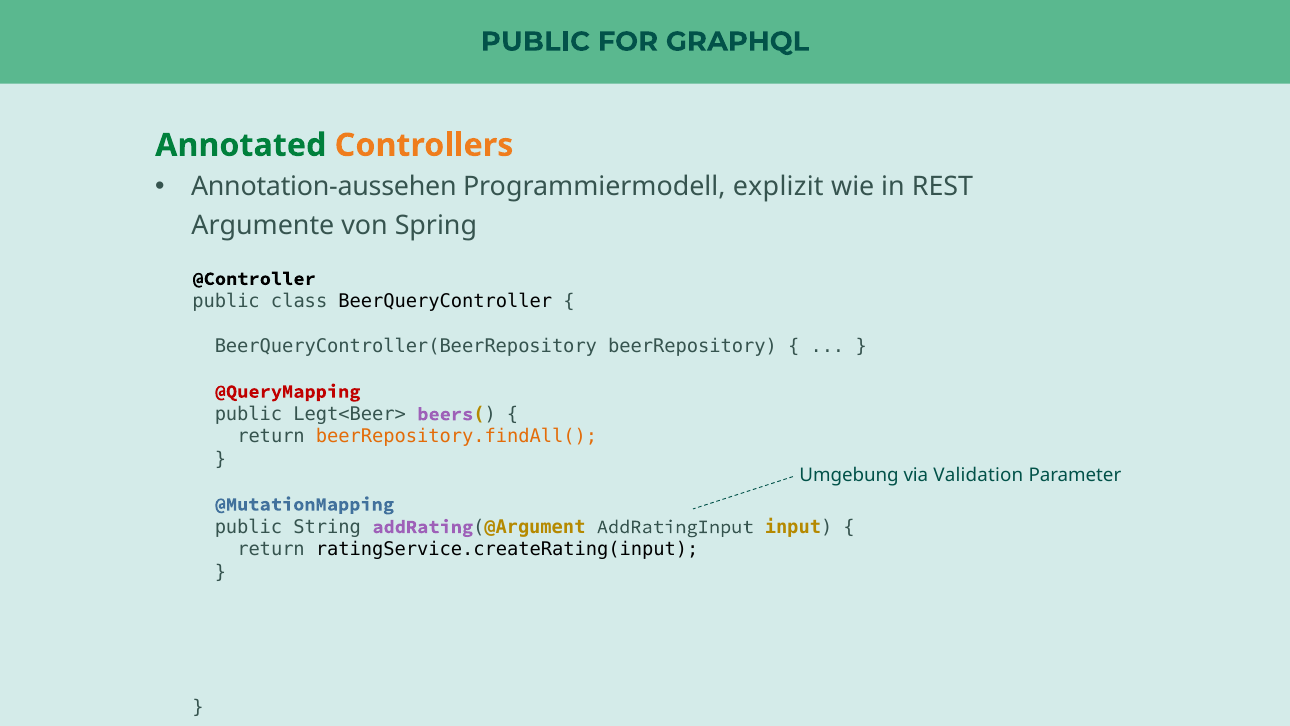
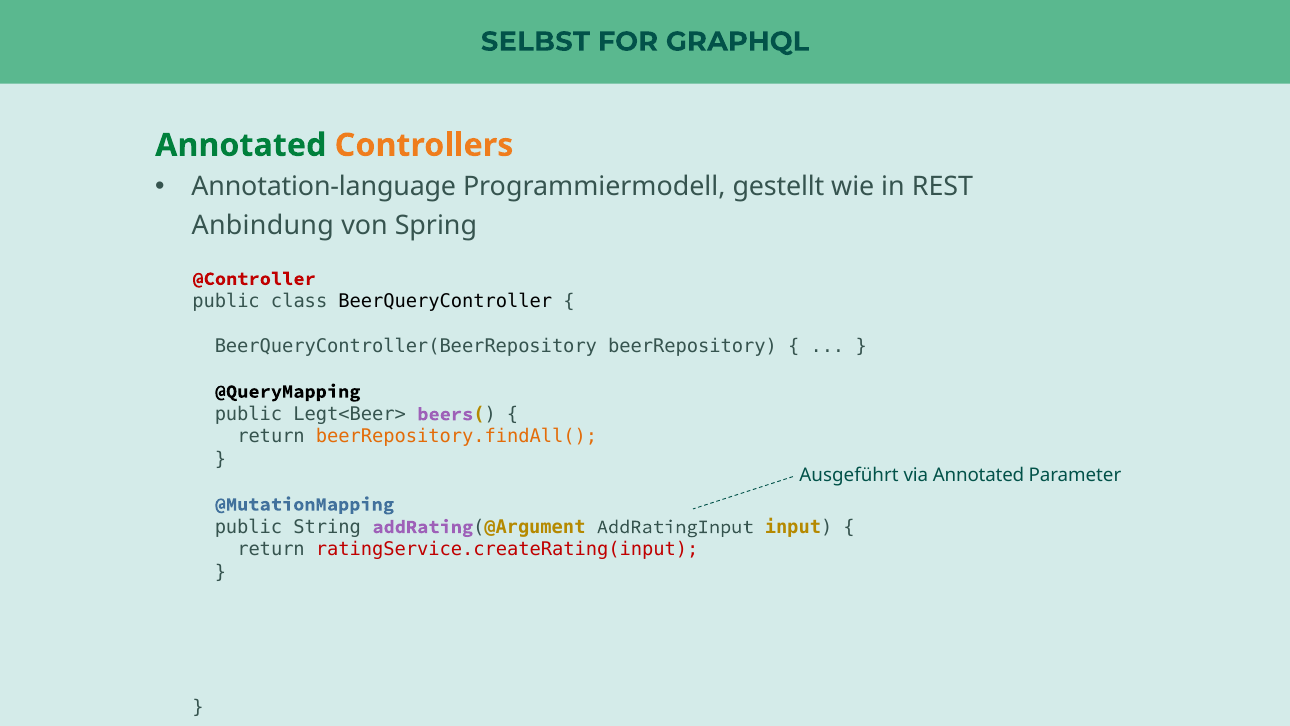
PUBLIC: PUBLIC -> SELBST (535, 42)
Annotation-aussehen: Annotation-aussehen -> Annotation-language (324, 187)
explizit: explizit -> gestellt (778, 187)
Argumente: Argumente -> Anbindung (263, 225)
@Controller colour: black -> red (254, 279)
@QueryMapping colour: red -> black (288, 391)
Umgebung: Umgebung -> Ausgeführt (849, 475)
via Validation: Validation -> Annotated (979, 475)
ratingService.createRating(input colour: black -> red (507, 549)
